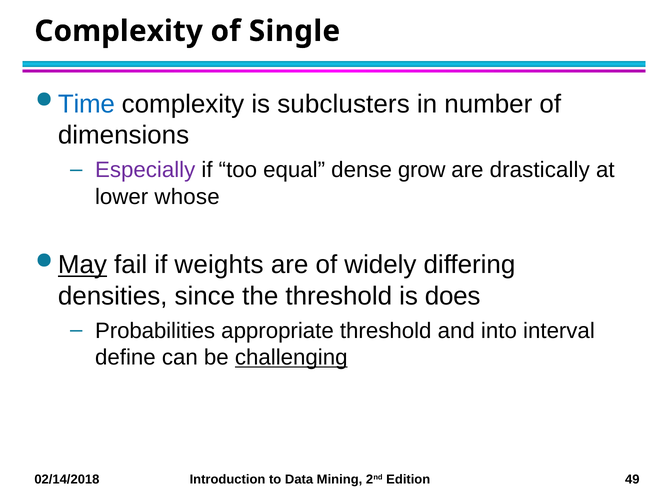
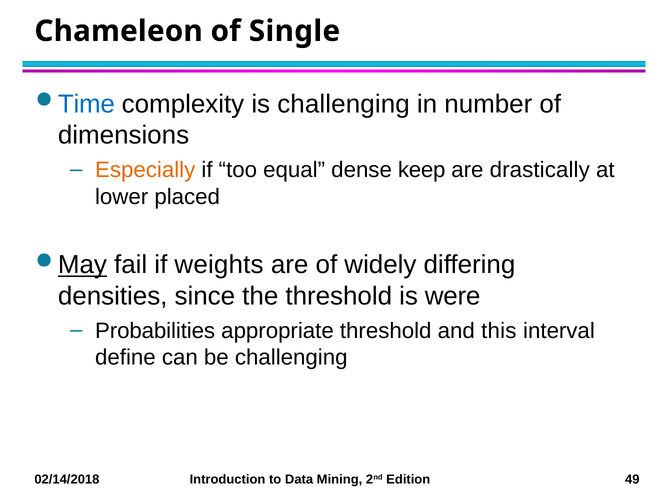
Complexity: Complexity -> Chameleon (119, 31)
is subclusters: subclusters -> challenging (344, 104)
Especially colour: purple -> orange (145, 170)
grow: grow -> keep (422, 170)
whose: whose -> placed (187, 197)
does: does -> were (453, 296)
into: into -> this (499, 331)
challenging underline: present -> none (291, 357)
